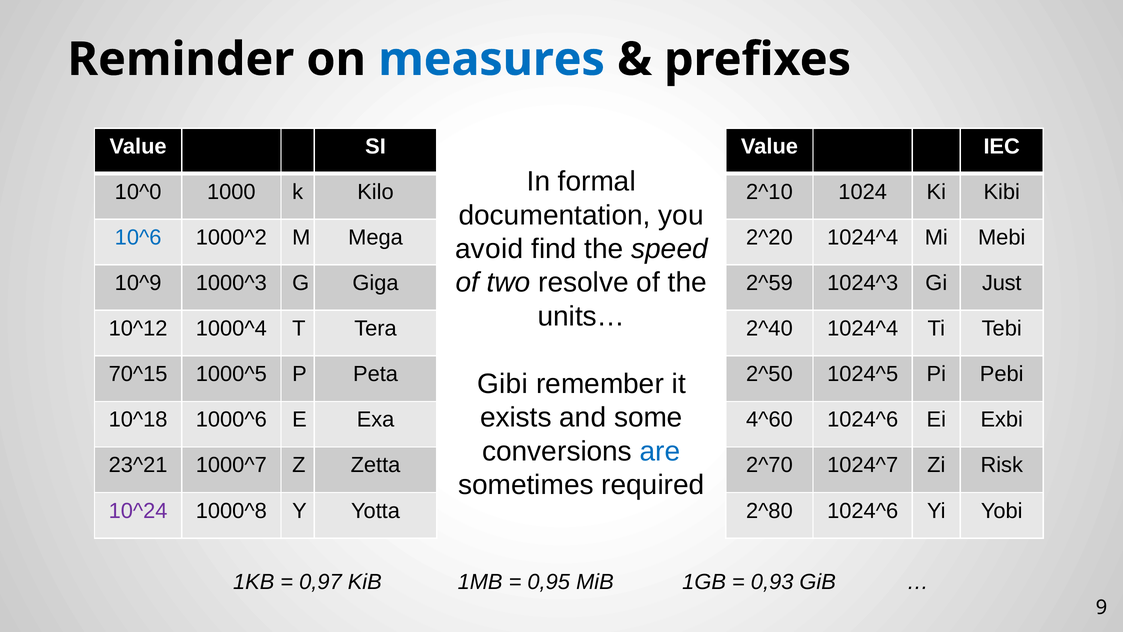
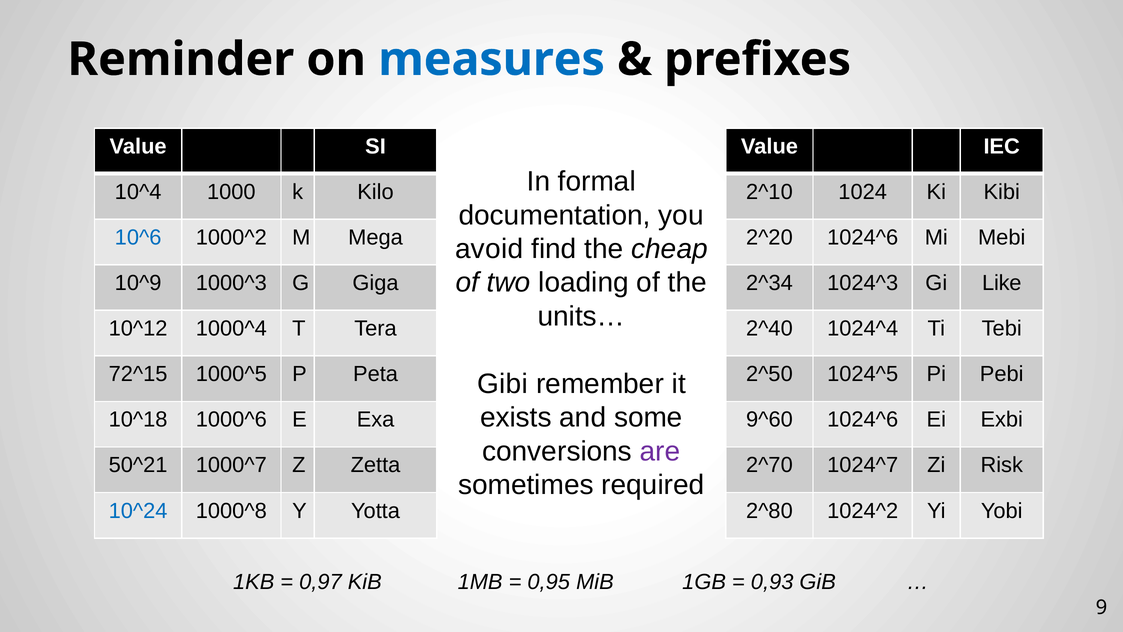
10^0: 10^0 -> 10^4 (138, 192)
2^20 1024^4: 1024^4 -> 1024^6 (863, 237)
speed: speed -> cheap (670, 249)
resolve: resolve -> loading (584, 283)
2^59: 2^59 -> 2^34 (769, 283)
Just: Just -> Like (1002, 283)
70^15: 70^15 -> 72^15 (138, 374)
4^60: 4^60 -> 9^60 (769, 420)
are colour: blue -> purple (660, 451)
23^21: 23^21 -> 50^21 (138, 465)
10^24 colour: purple -> blue (138, 511)
2^80 1024^6: 1024^6 -> 1024^2 (863, 511)
